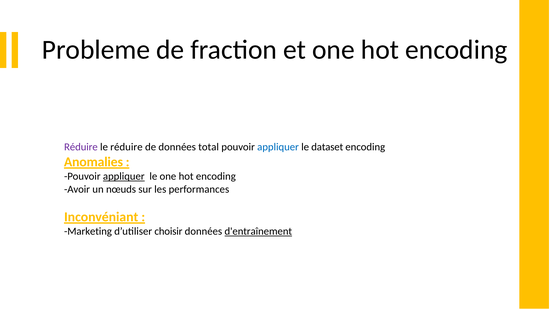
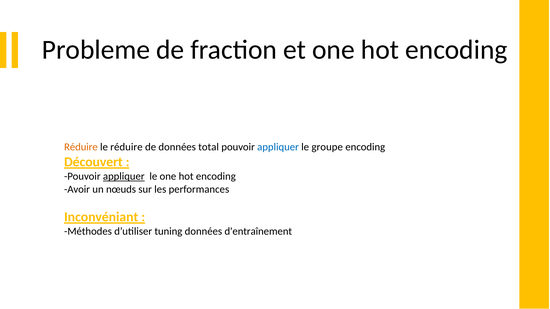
Réduire colour: purple -> orange (81, 147)
dataset: dataset -> groupe (327, 147)
Anomalies: Anomalies -> Découvert (93, 162)
Marketing: Marketing -> Méthodes (88, 232)
choisir: choisir -> tuning (168, 232)
d'entraînement underline: present -> none (258, 232)
